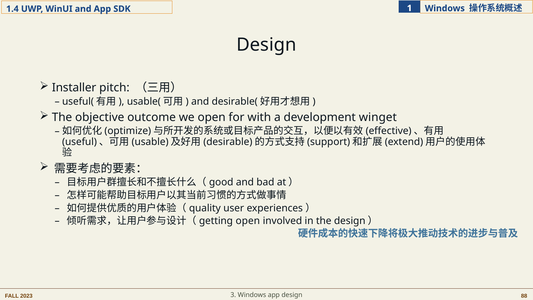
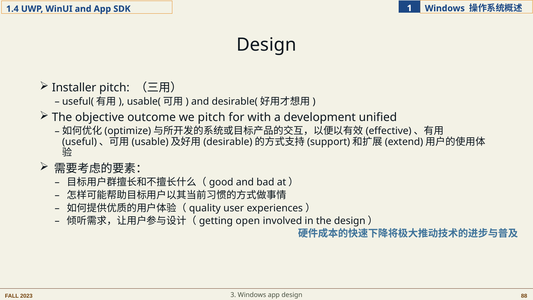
we open: open -> pitch (212, 117)
winget: winget -> unified (378, 117)
